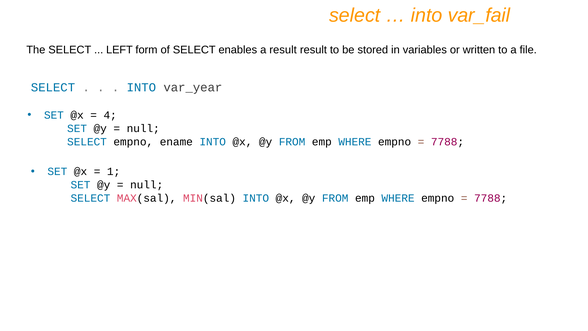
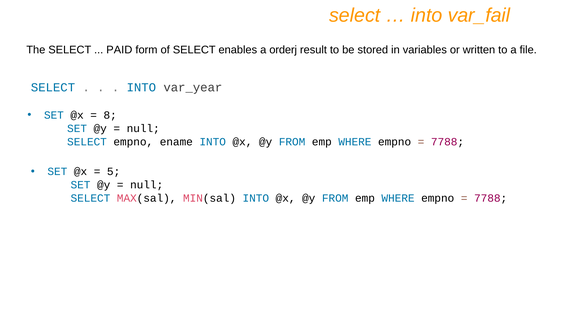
LEFT: LEFT -> PAID (119, 50)
a result: result -> orderj (283, 50)
4: 4 -> 8 (110, 115)
1: 1 -> 5 (114, 172)
